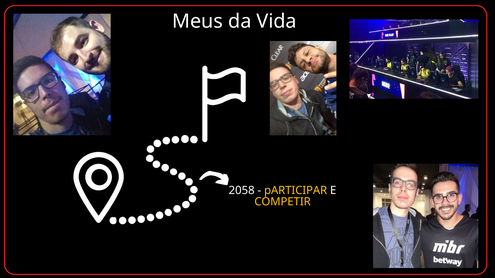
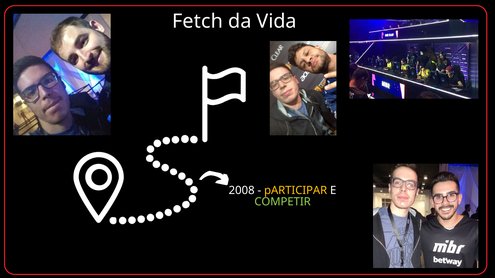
Meus: Meus -> Fetch (198, 21)
2058: 2058 -> 2008 (242, 191)
COMPETIR colour: yellow -> light green (283, 202)
